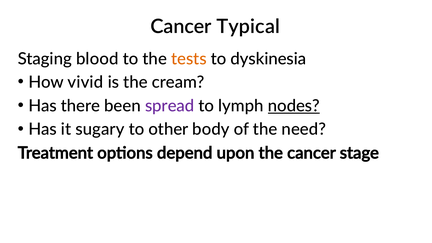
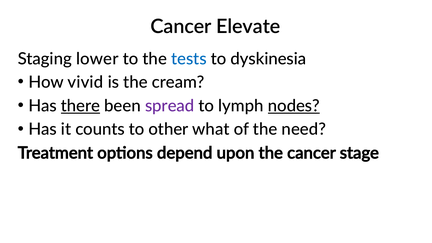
Typical: Typical -> Elevate (248, 27)
blood: blood -> lower (97, 59)
tests colour: orange -> blue (189, 59)
there underline: none -> present (81, 106)
sugary: sugary -> counts (100, 129)
body: body -> what (211, 129)
